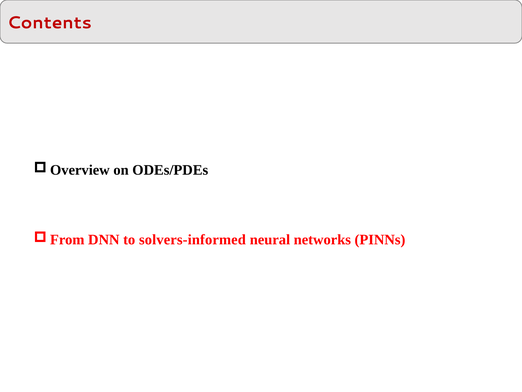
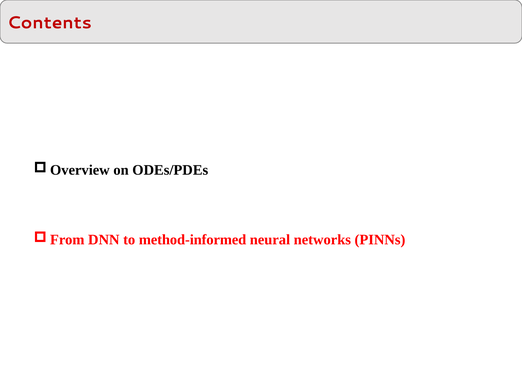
solvers-informed: solvers-informed -> method-informed (193, 239)
